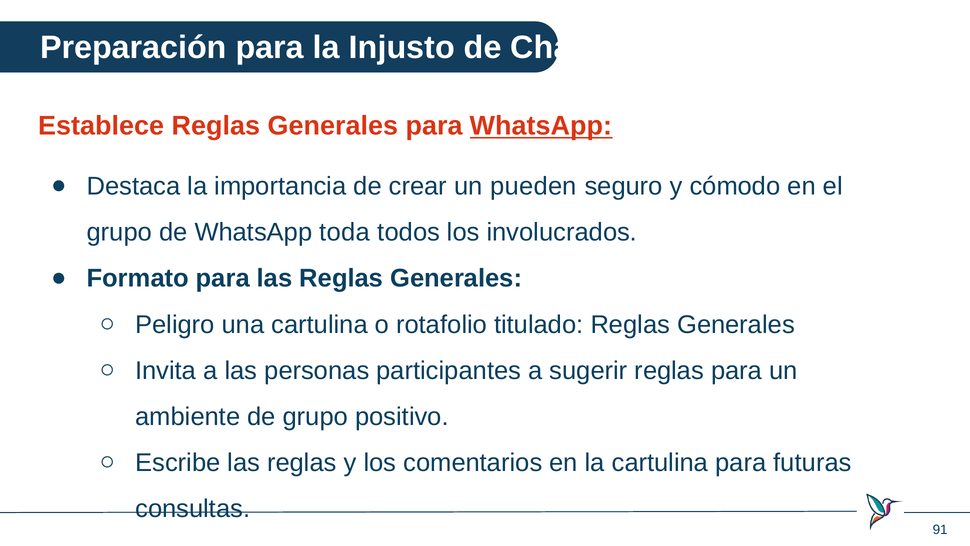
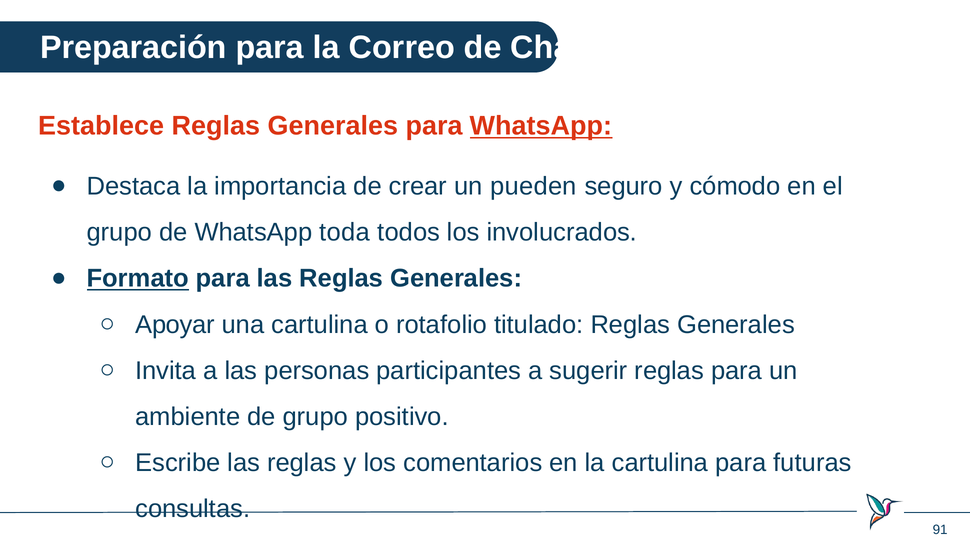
Injusto: Injusto -> Correo (402, 47)
Formato underline: none -> present (138, 278)
Peligro: Peligro -> Apoyar (175, 324)
